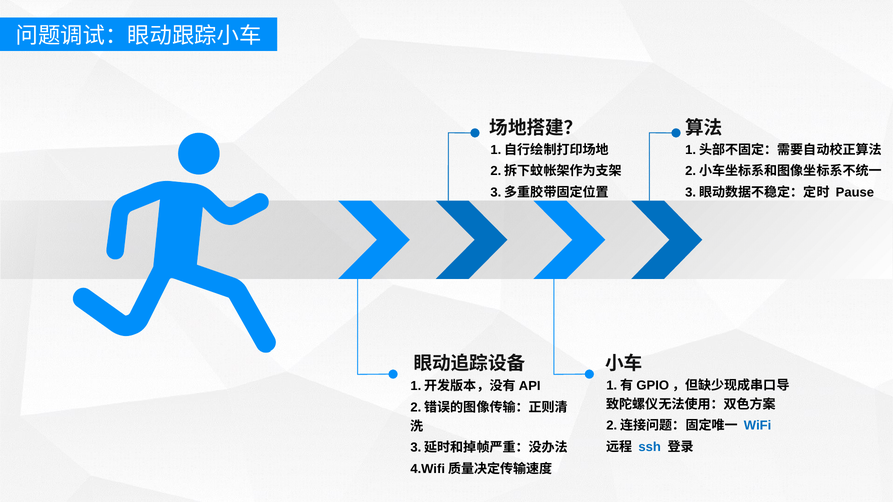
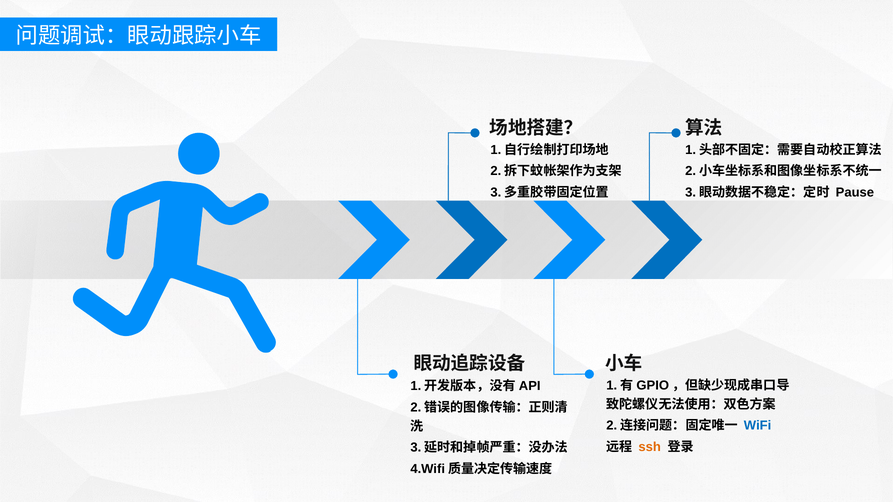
ssh colour: blue -> orange (650, 447)
